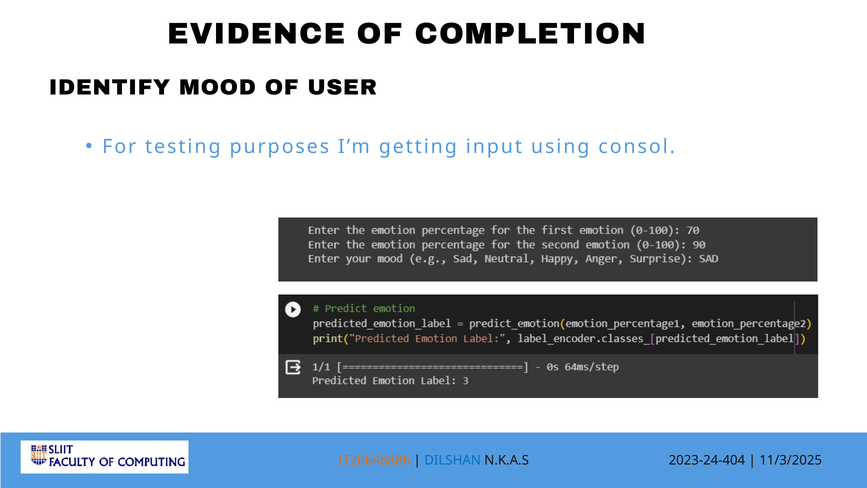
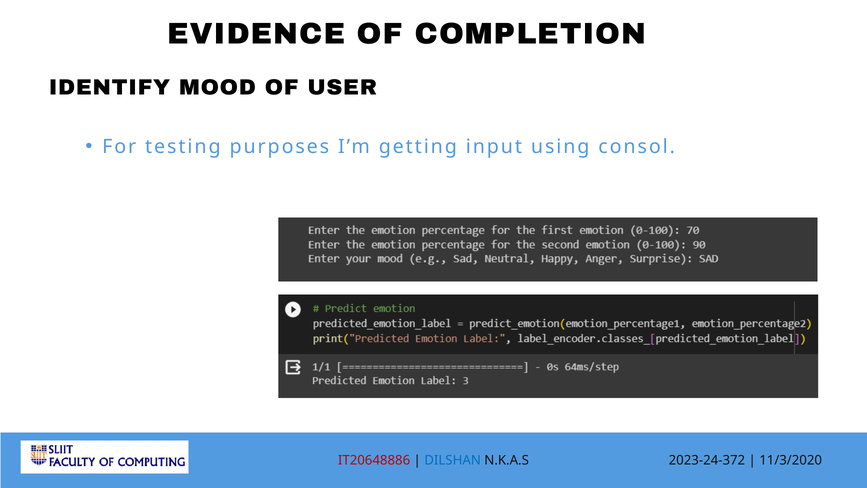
IT20648886 colour: orange -> red (374, 460)
2023-24-404: 2023-24-404 -> 2023-24-372 (707, 460)
11/3/2025: 11/3/2025 -> 11/3/2020 (791, 460)
